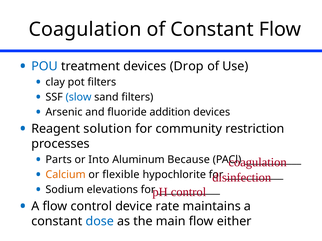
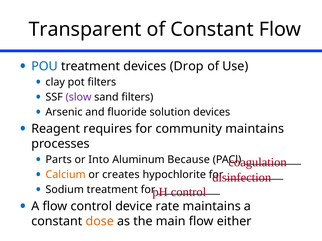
Coagulation: Coagulation -> Transparent (85, 30)
slow colour: blue -> purple (79, 97)
addition: addition -> solution (170, 112)
solution: solution -> requires (108, 129)
community restriction: restriction -> maintains (255, 129)
flexible: flexible -> creates (121, 175)
Sodium elevations: elevations -> treatment (112, 190)
dose colour: blue -> orange (100, 222)
